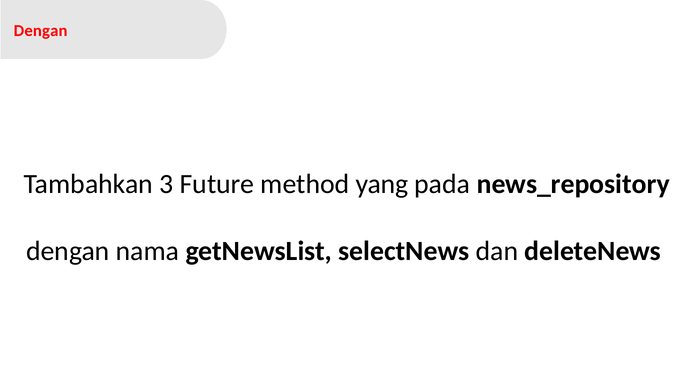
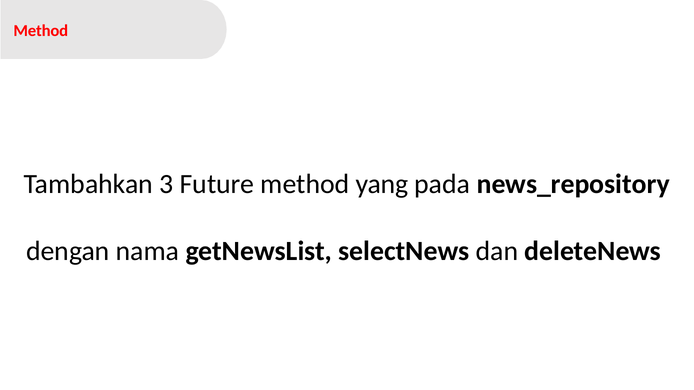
Dengan: Dengan -> Method (41, 31)
